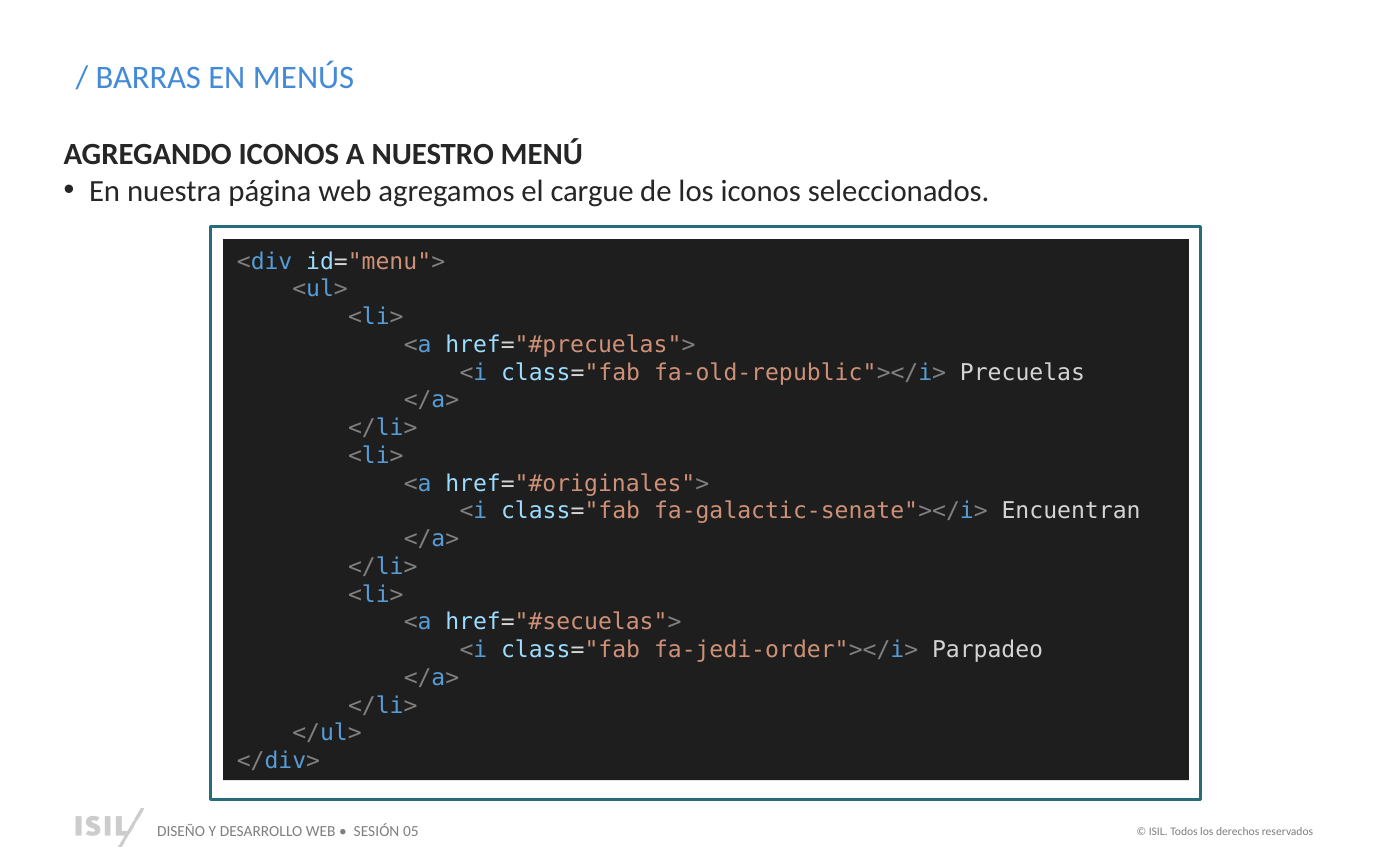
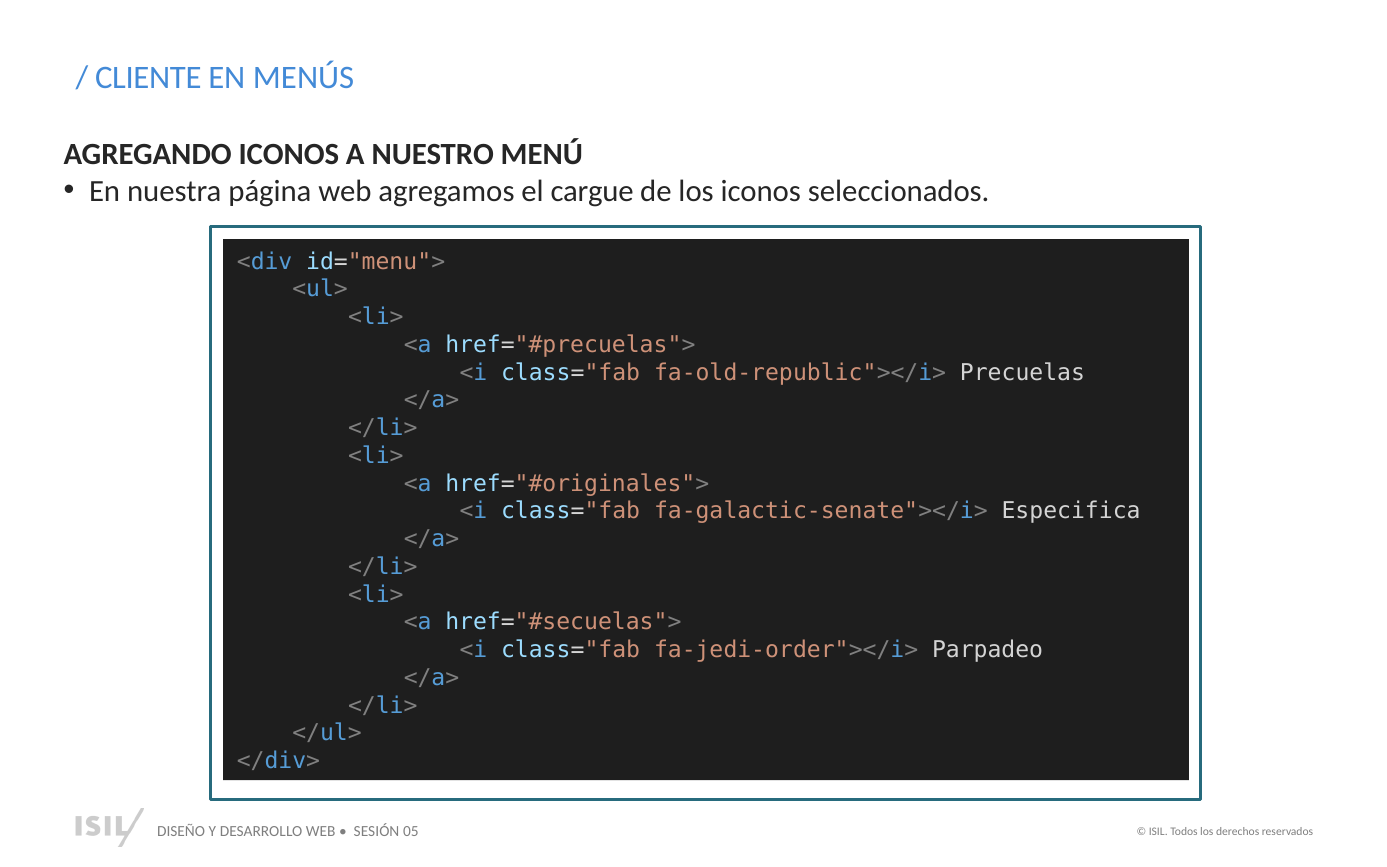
BARRAS: BARRAS -> CLIENTE (148, 77)
Encuentran: Encuentran -> Especifica (1071, 511)
